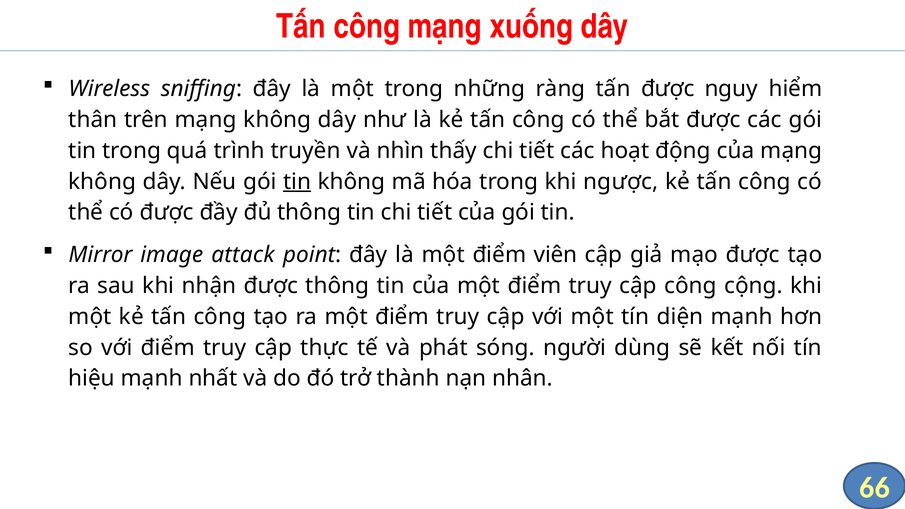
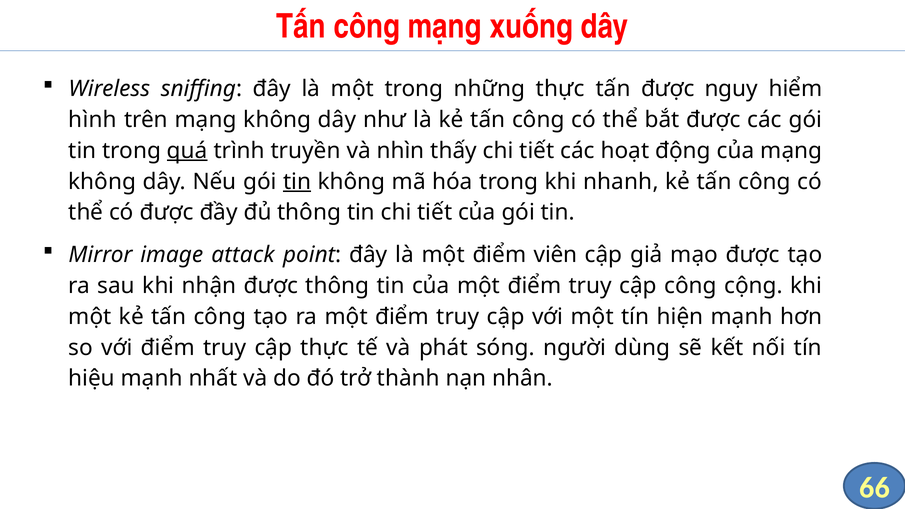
những ràng: ràng -> thực (560, 89)
thân: thân -> hình (93, 120)
quá underline: none -> present (187, 151)
ngược: ngược -> nhanh (621, 182)
diện: diện -> hiện (680, 317)
